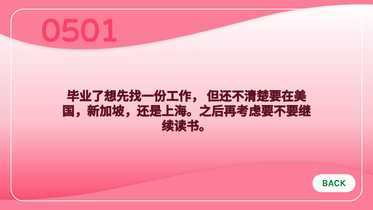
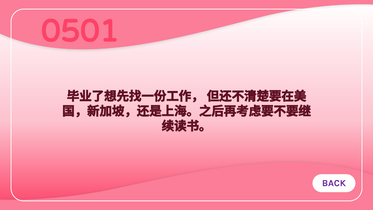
BACK colour: green -> purple (334, 183)
